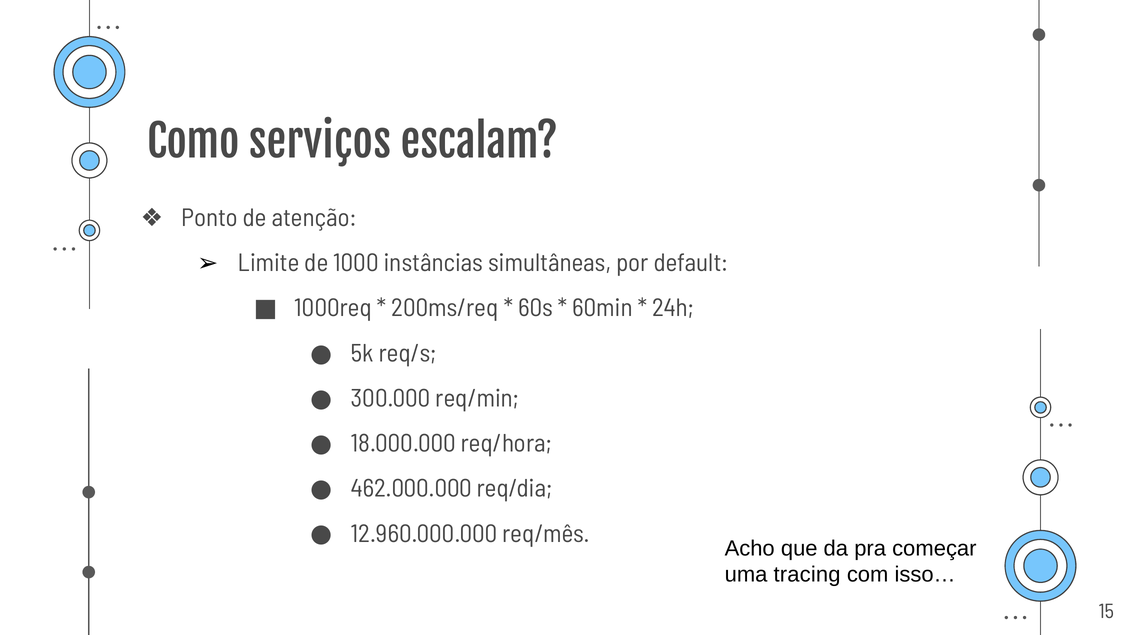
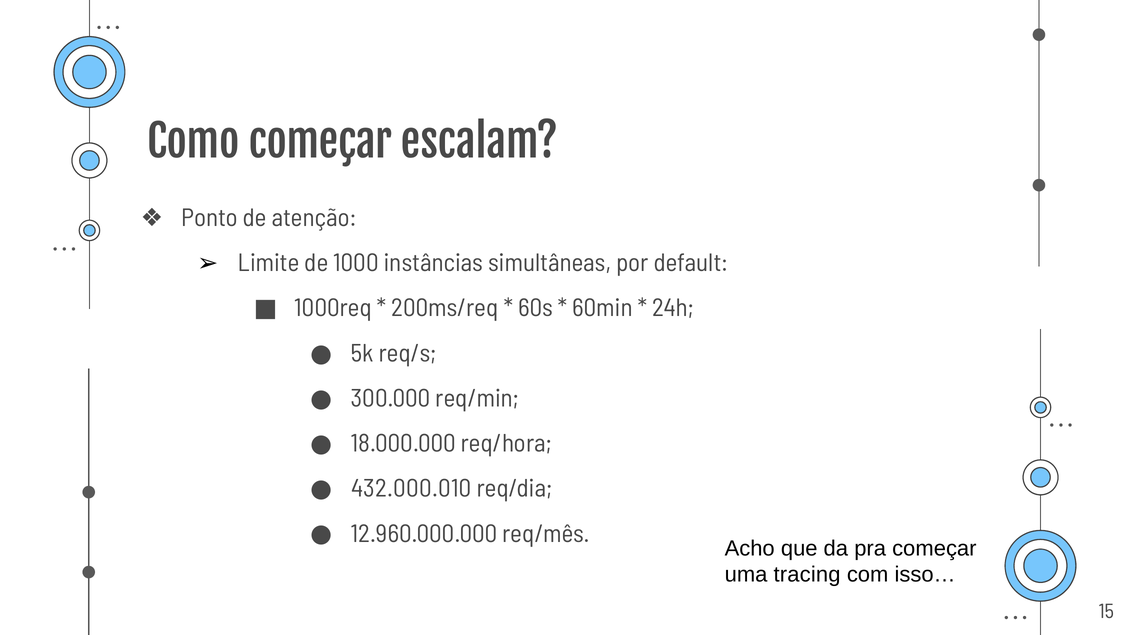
Como serviços: serviços -> começar (320, 143)
462.000.000: 462.000.000 -> 432.000.010 (411, 489)
